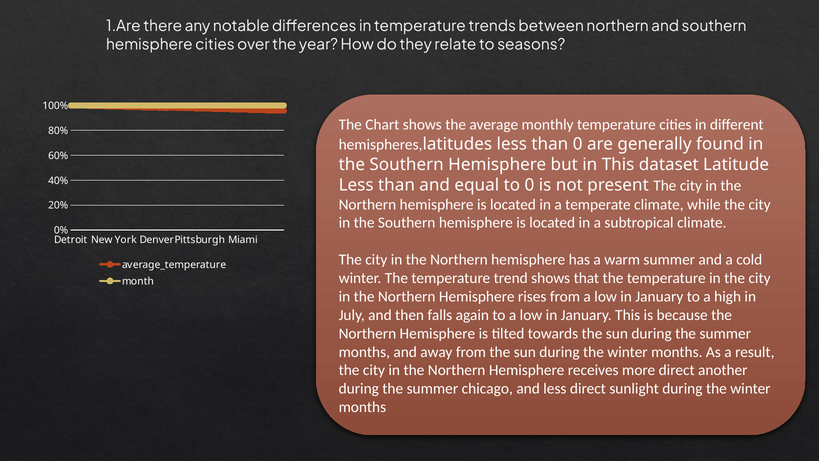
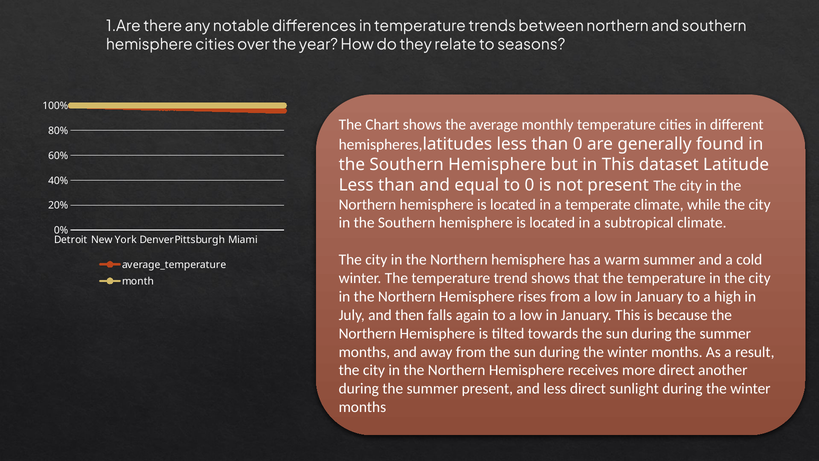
summer chicago: chicago -> present (487, 389)
